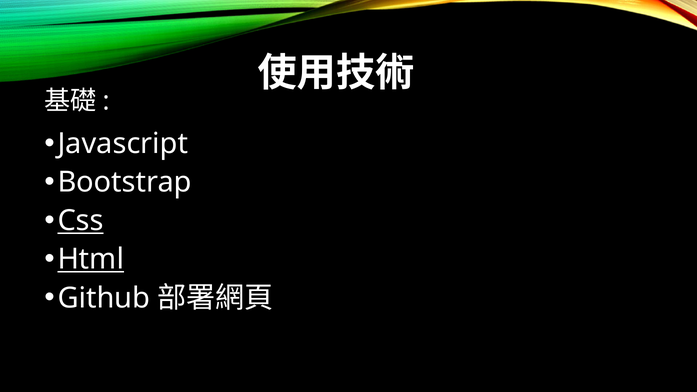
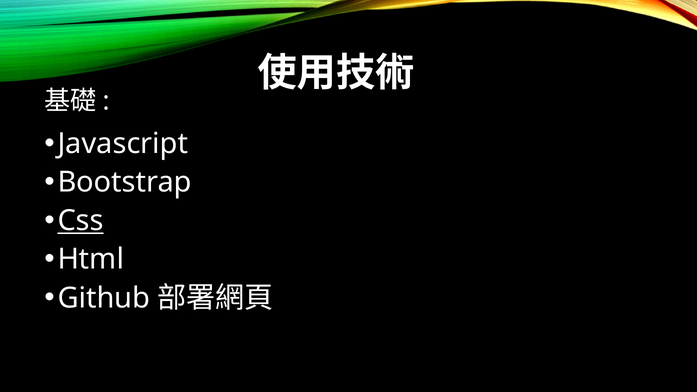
Html underline: present -> none (91, 259)
